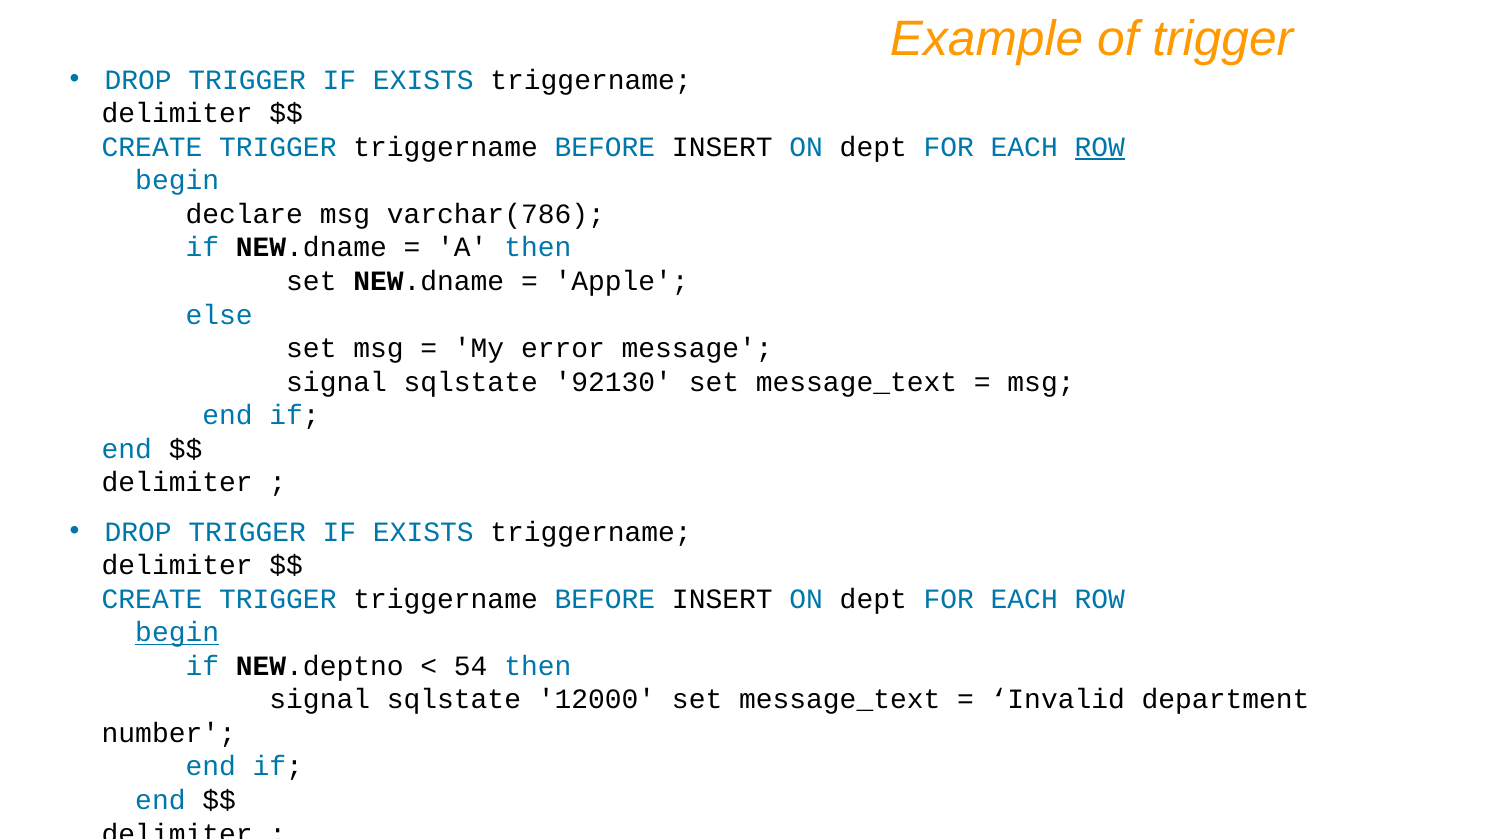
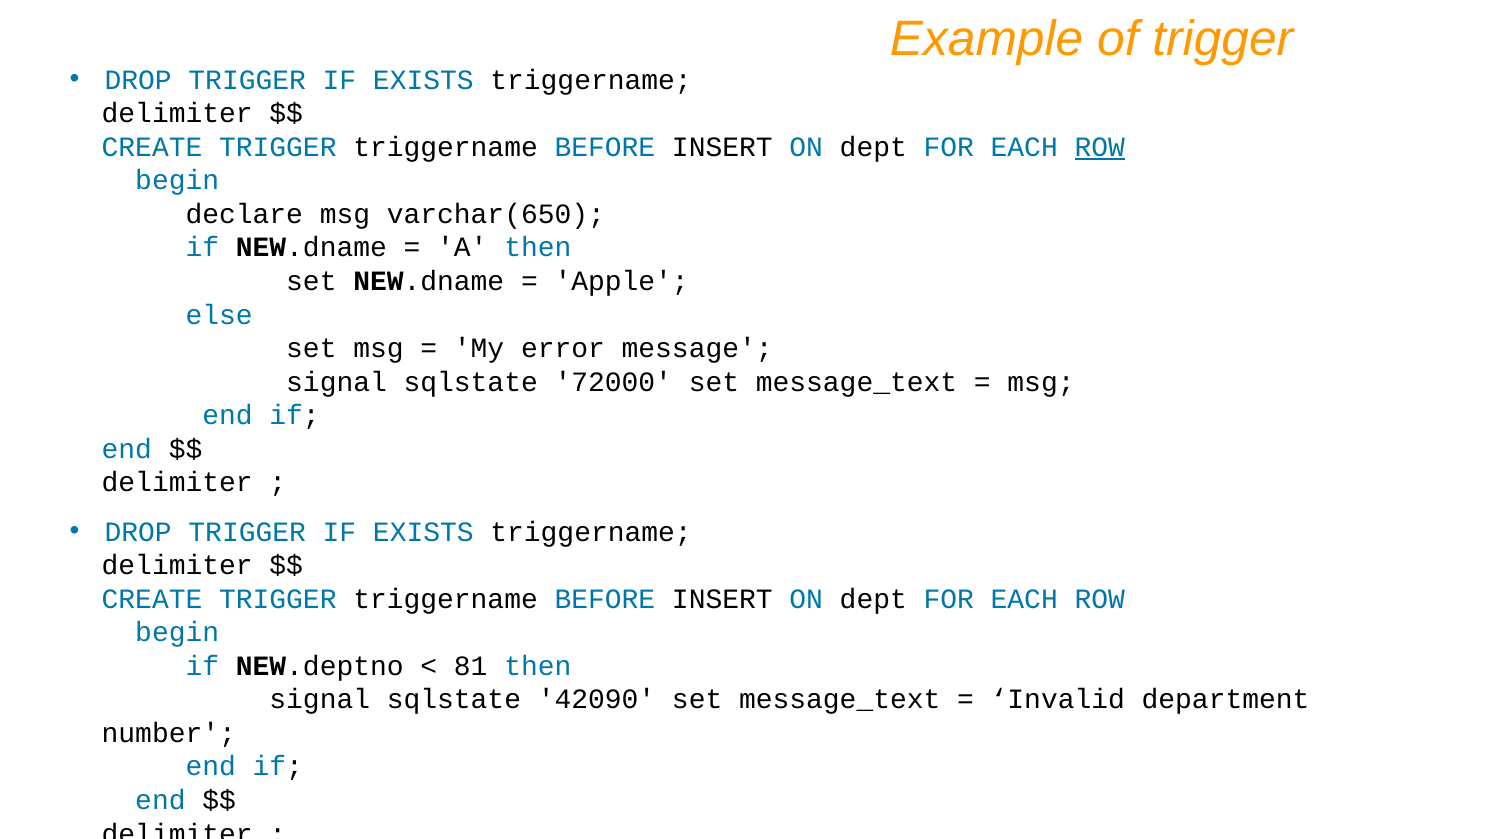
varchar(786: varchar(786 -> varchar(650 (496, 214)
92130: 92130 -> 72000 (613, 382)
begin underline: present -> none (177, 632)
54: 54 -> 81 (471, 666)
12000: 12000 -> 42090 (597, 699)
